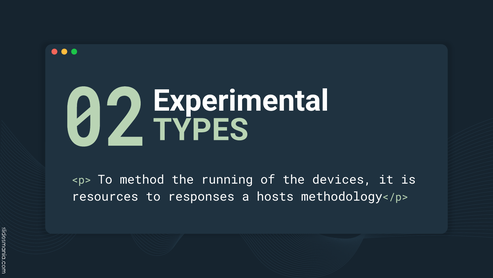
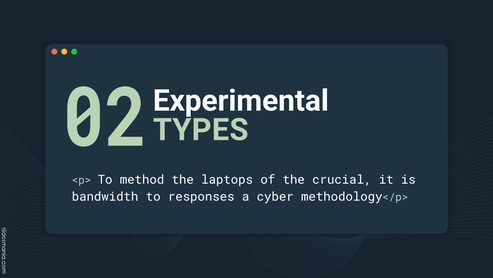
running: running -> laptops (227, 179)
devices: devices -> crucial (342, 179)
resources: resources -> bandwidth (105, 196)
hosts: hosts -> cyber (275, 196)
